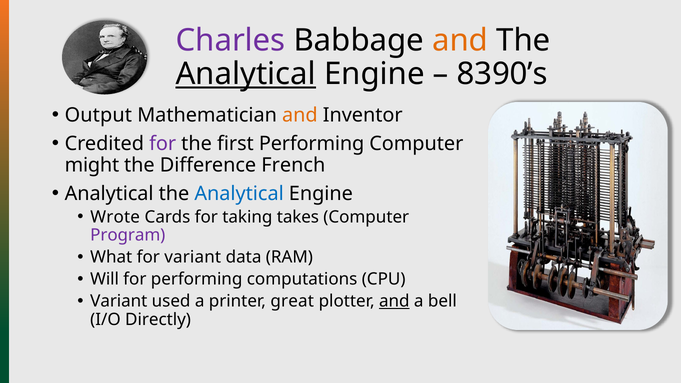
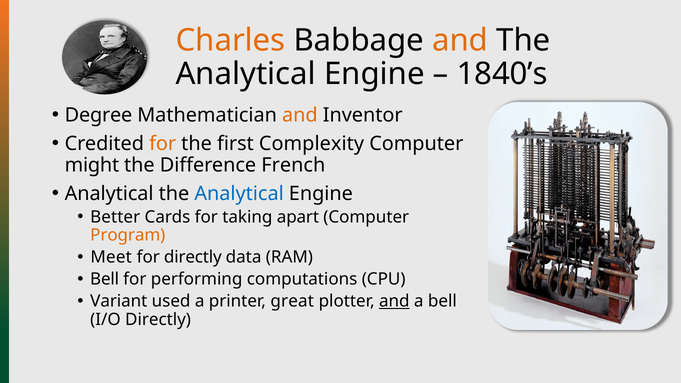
Charles colour: purple -> orange (230, 40)
Analytical underline: present -> none (246, 74)
8390’s: 8390’s -> 1840’s (502, 74)
Output: Output -> Degree (98, 115)
for colour: purple -> orange (163, 144)
first Performing: Performing -> Complexity (311, 144)
Wrote: Wrote -> Better (115, 217)
takes: takes -> apart (298, 217)
Program colour: purple -> orange (128, 235)
What: What -> Meet (111, 257)
for variant: variant -> directly (193, 257)
Will: Will -> Bell (105, 279)
